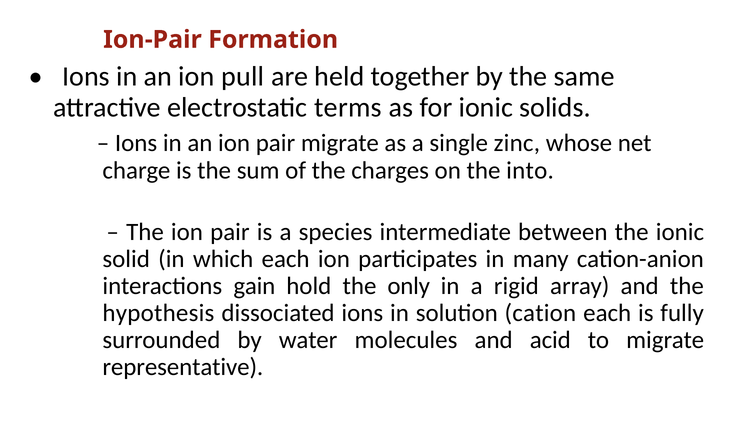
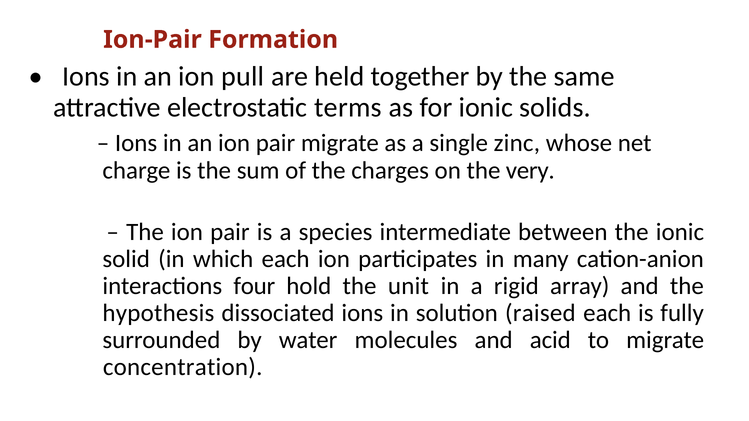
into: into -> very (530, 171)
gain: gain -> four (254, 286)
only: only -> unit (408, 286)
cation: cation -> raised (540, 313)
representative: representative -> concentration (183, 367)
